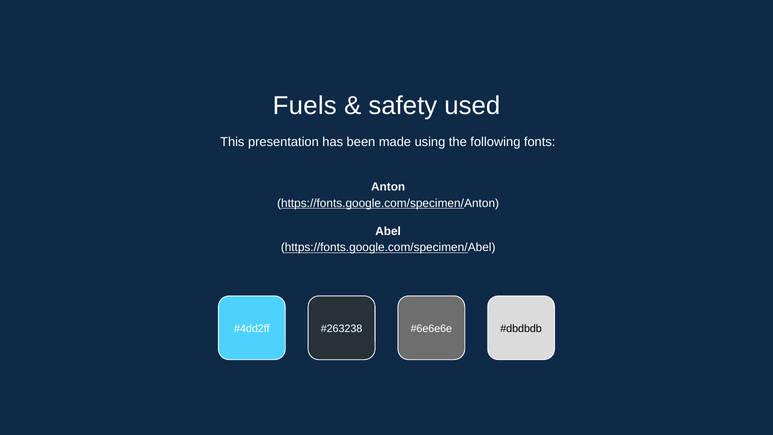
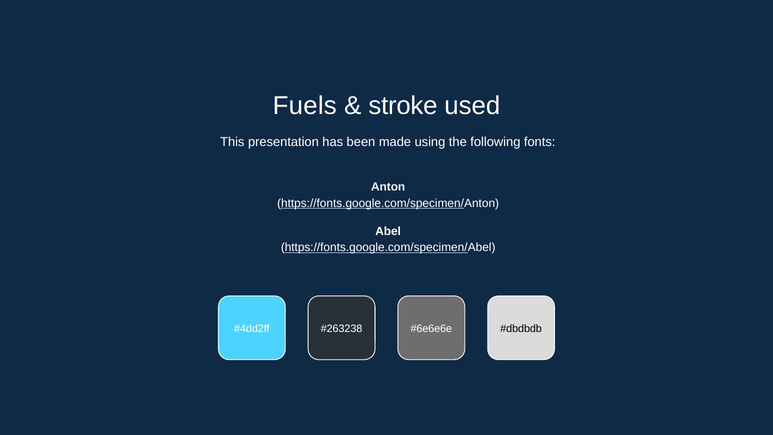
safety: safety -> stroke (403, 106)
